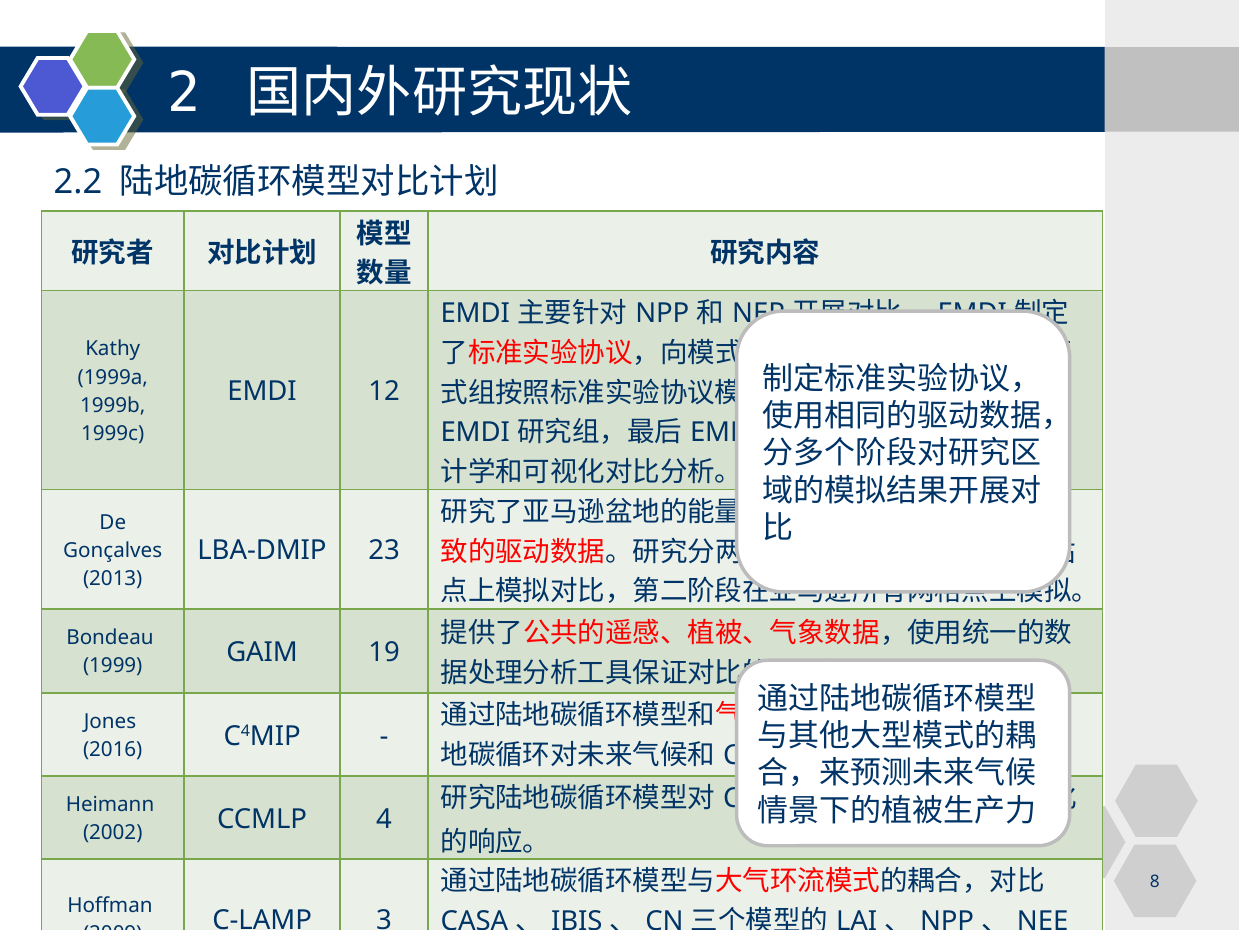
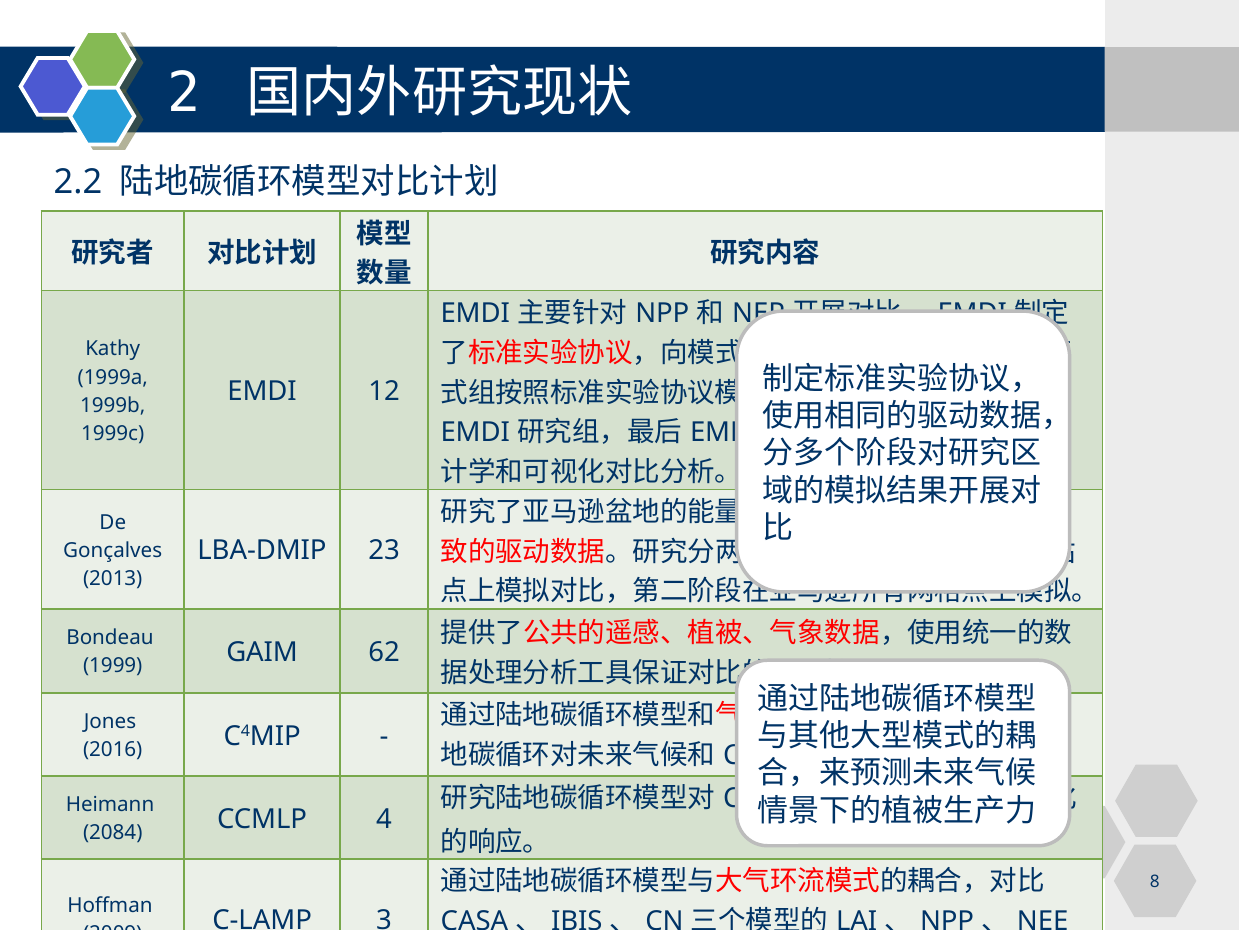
19: 19 -> 62 (384, 652)
2002: 2002 -> 2084 (113, 832)
